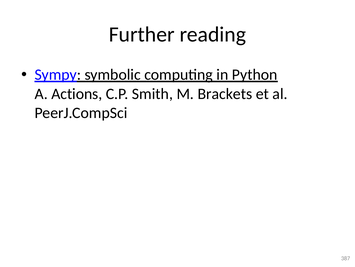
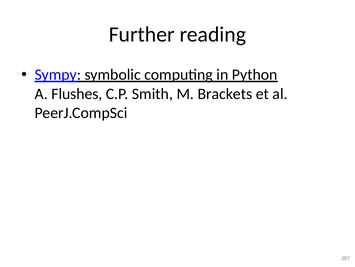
Actions: Actions -> Flushes (77, 94)
